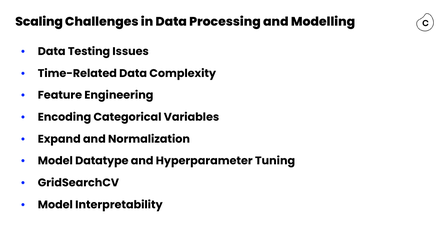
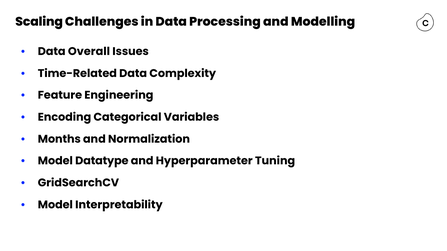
Testing: Testing -> Overall (89, 52)
Expand: Expand -> Months (59, 139)
